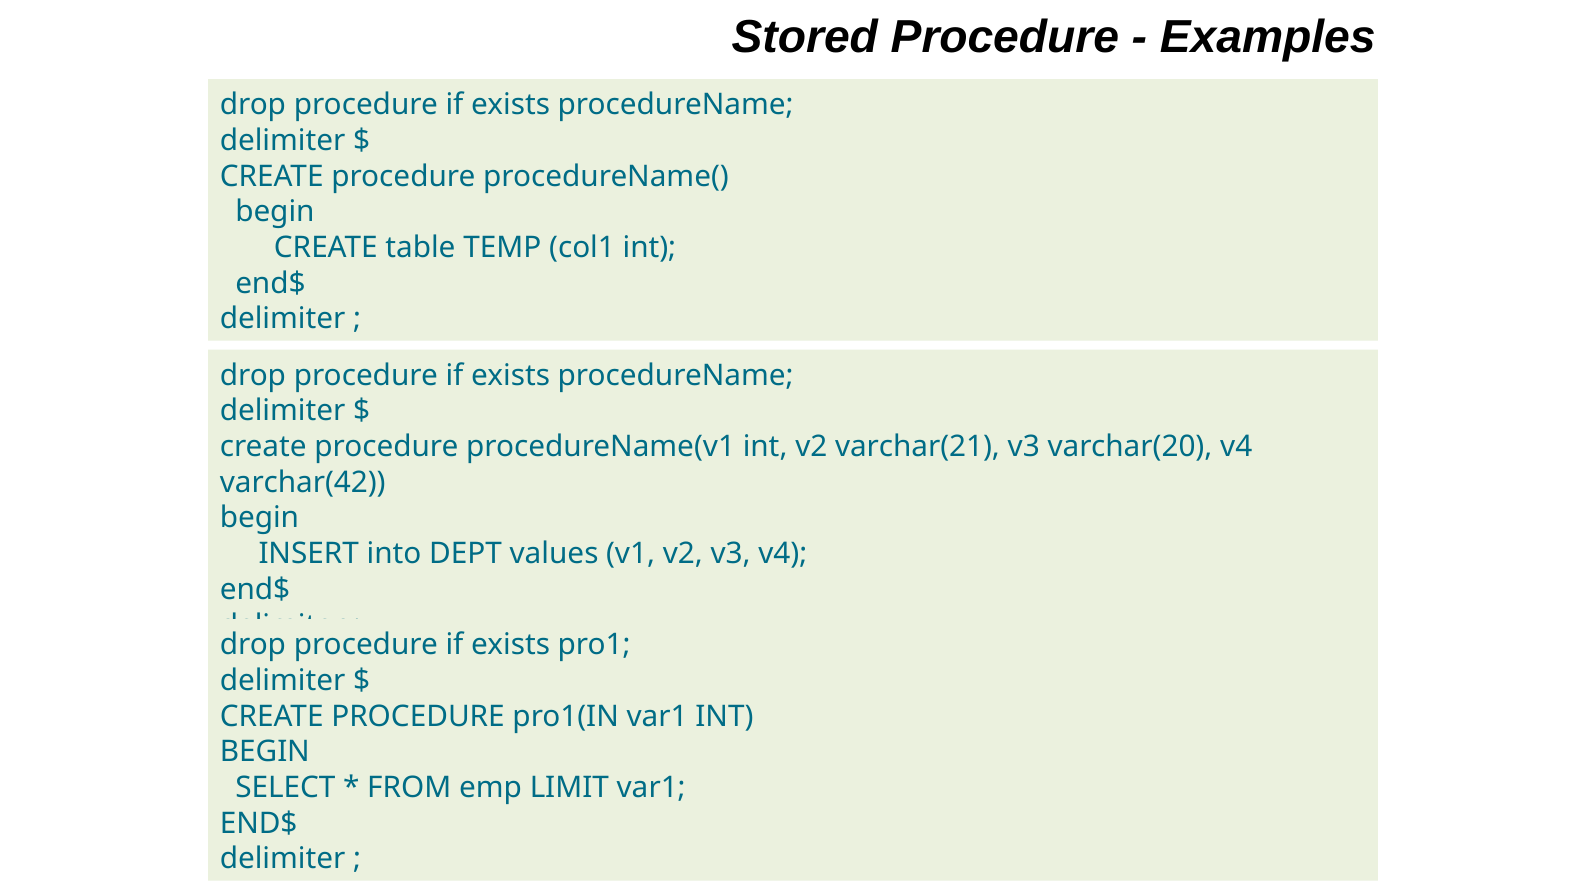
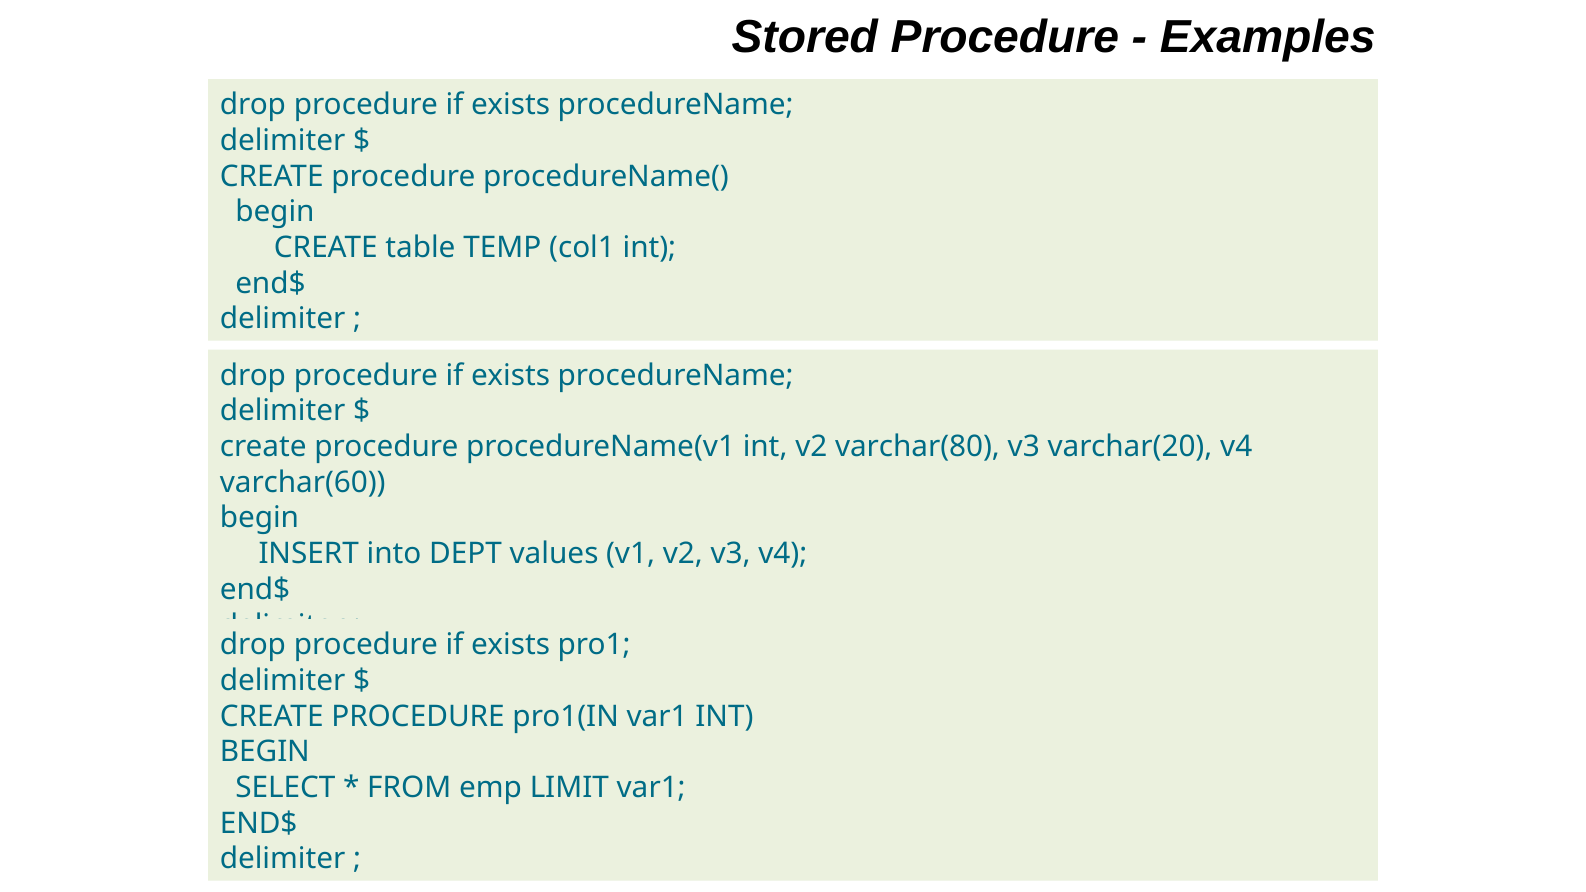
varchar(21: varchar(21 -> varchar(80 (917, 447)
varchar(42: varchar(42 -> varchar(60 (303, 483)
